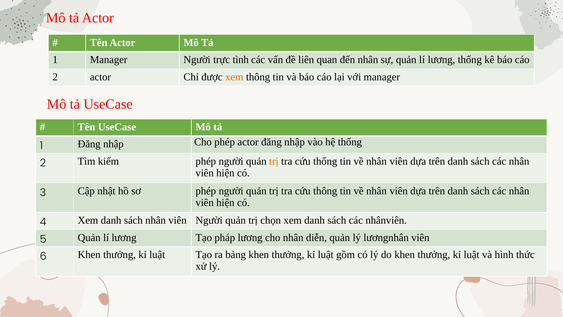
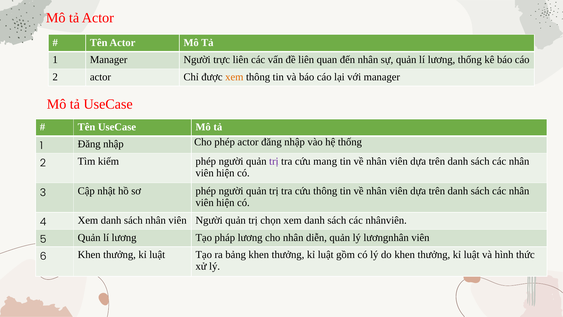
trực tình: tình -> liên (241, 60)
trị colour: orange -> purple (274, 161)
cứu thống: thống -> mang (325, 161)
